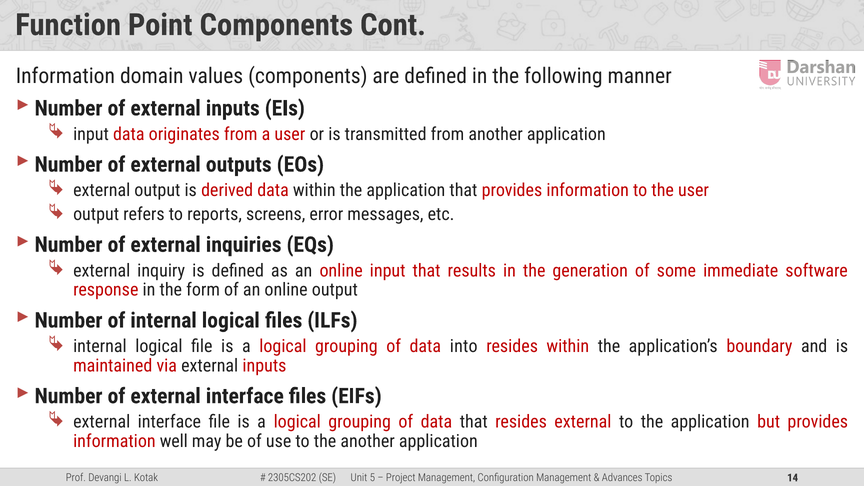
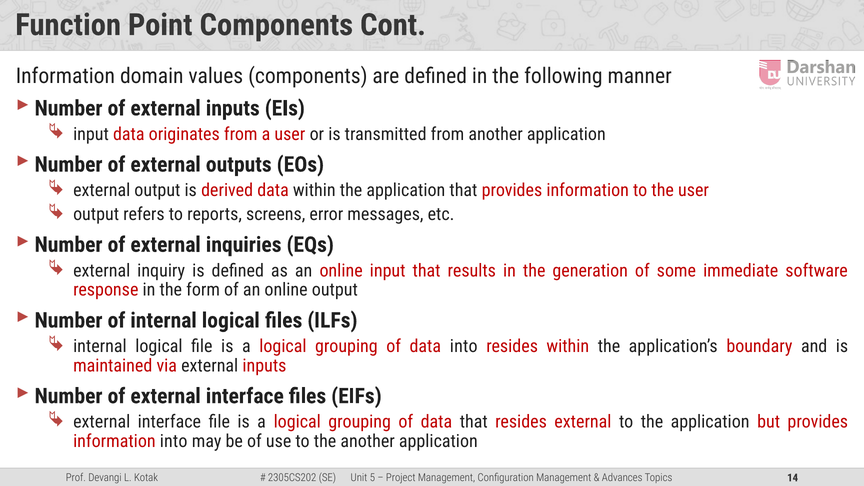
information well: well -> into (174, 441)
